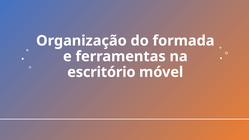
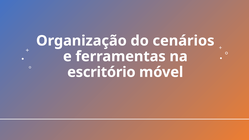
formada: formada -> cenários (183, 41)
